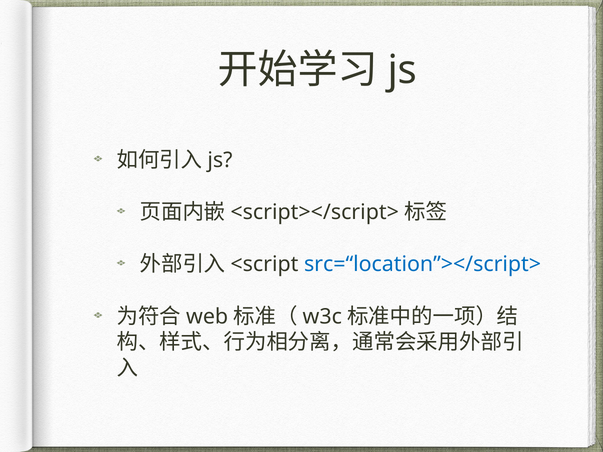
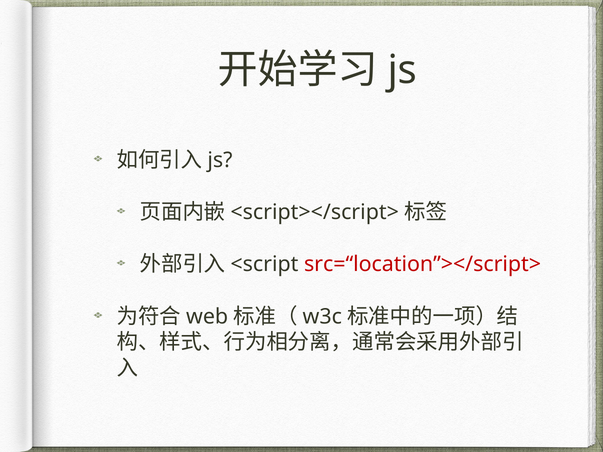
src=“location”></script> colour: blue -> red (423, 265)
